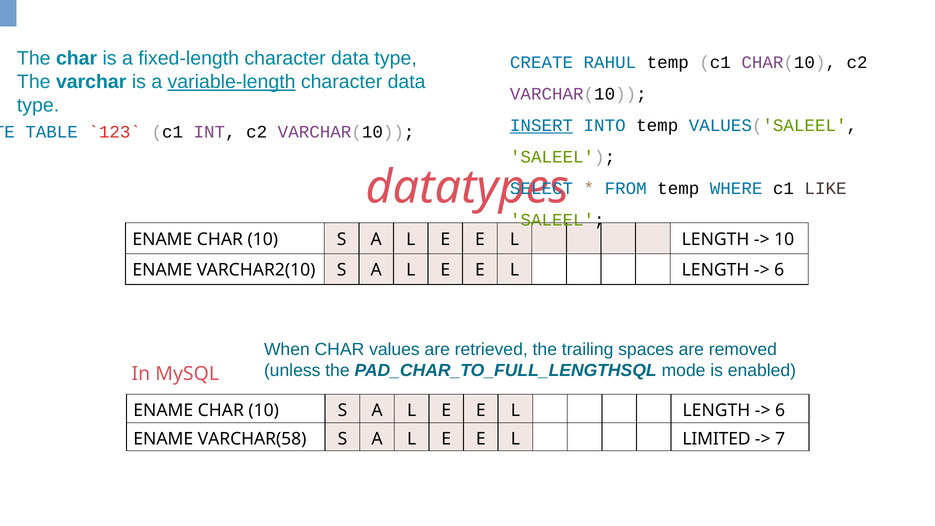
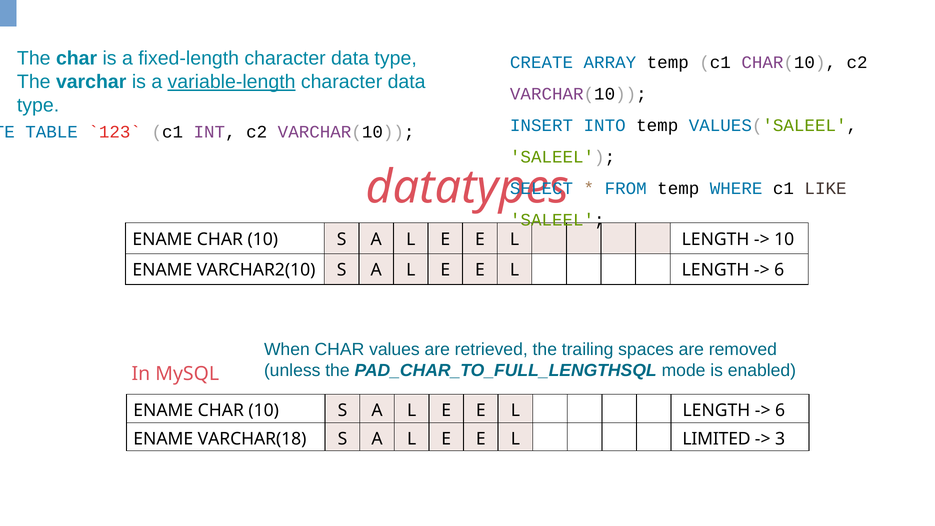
RAHUL: RAHUL -> ARRAY (610, 62)
INSERT underline: present -> none (542, 125)
VARCHAR(58: VARCHAR(58 -> VARCHAR(18 (252, 439)
7: 7 -> 3 (780, 439)
